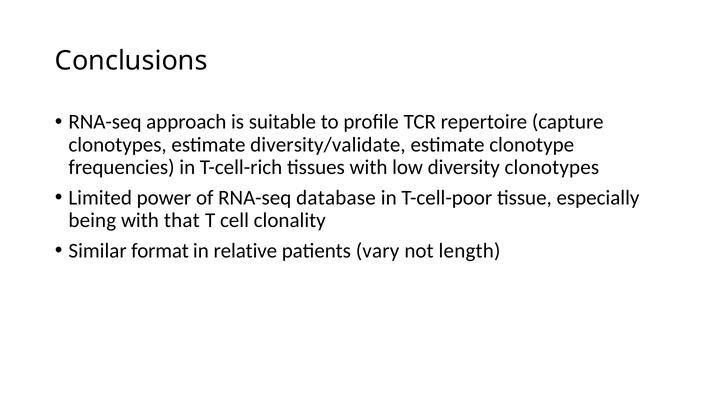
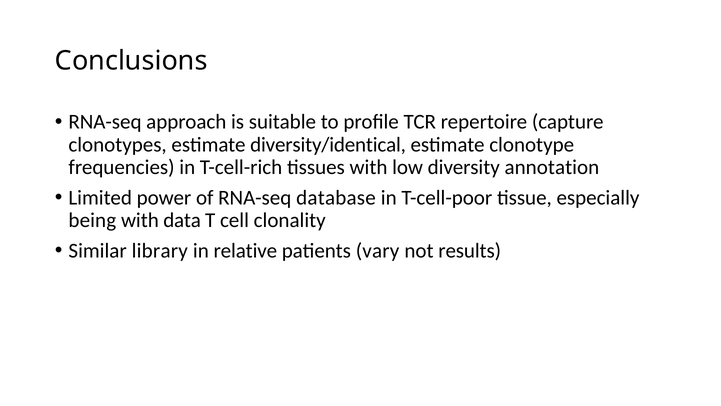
diversity/validate: diversity/validate -> diversity/identical (328, 145)
diversity clonotypes: clonotypes -> annotation (552, 167)
that: that -> data (182, 220)
format: format -> library (160, 251)
length: length -> results (470, 251)
